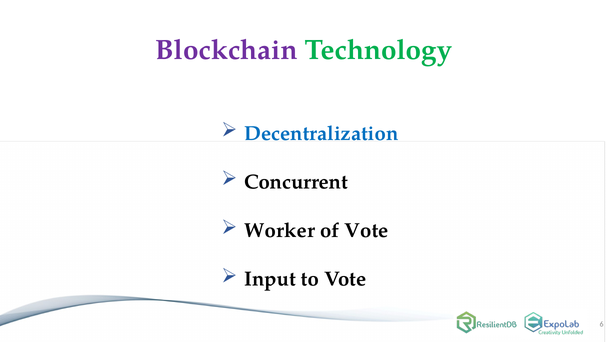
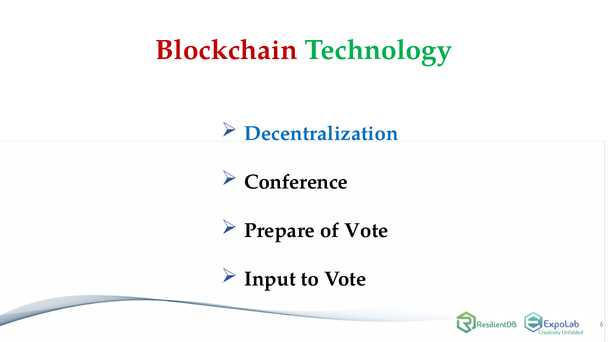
Blockchain colour: purple -> red (227, 50)
Concurrent: Concurrent -> Conference (296, 182)
Worker: Worker -> Prepare (280, 231)
